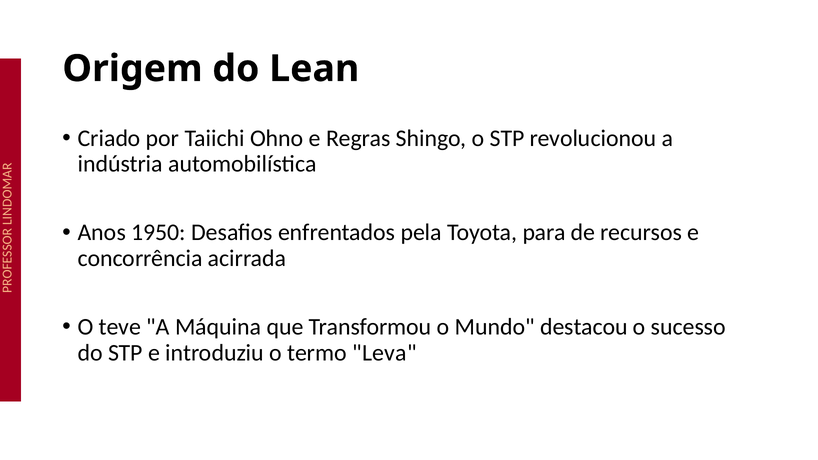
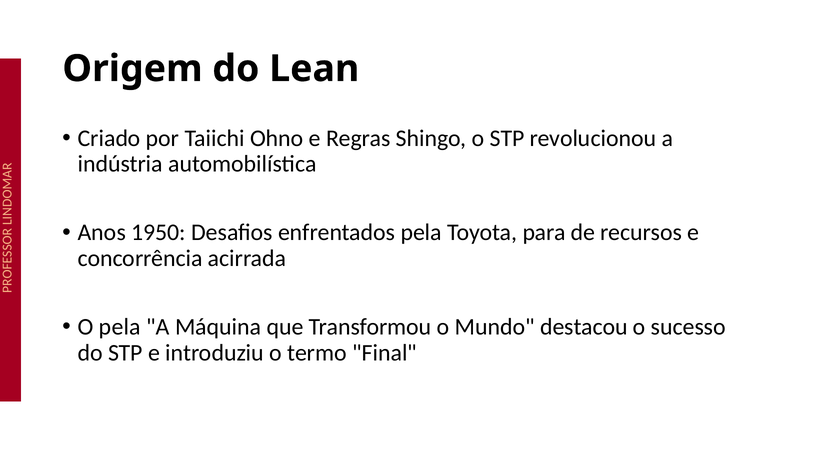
O teve: teve -> pela (120, 327)
Leva: Leva -> Final (385, 353)
